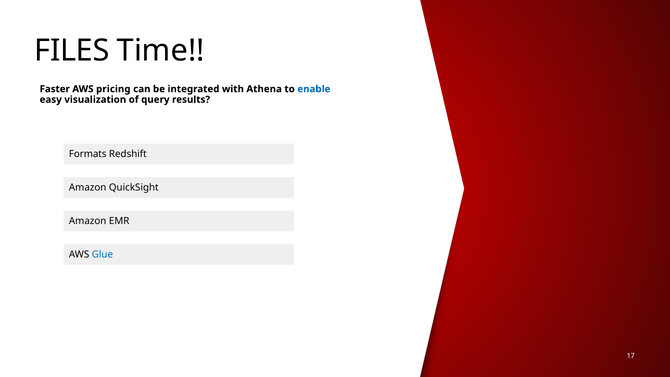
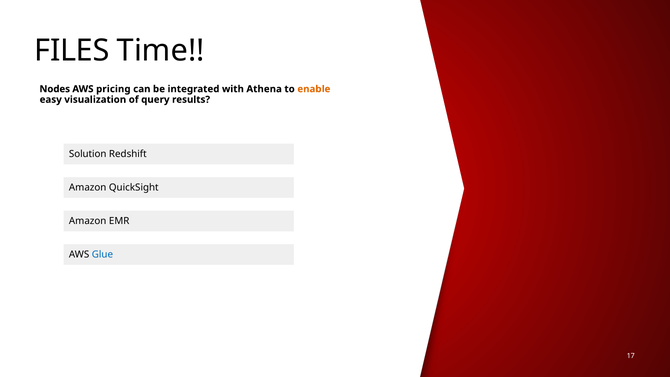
Faster: Faster -> Nodes (55, 89)
enable colour: blue -> orange (314, 89)
Formats: Formats -> Solution (88, 154)
